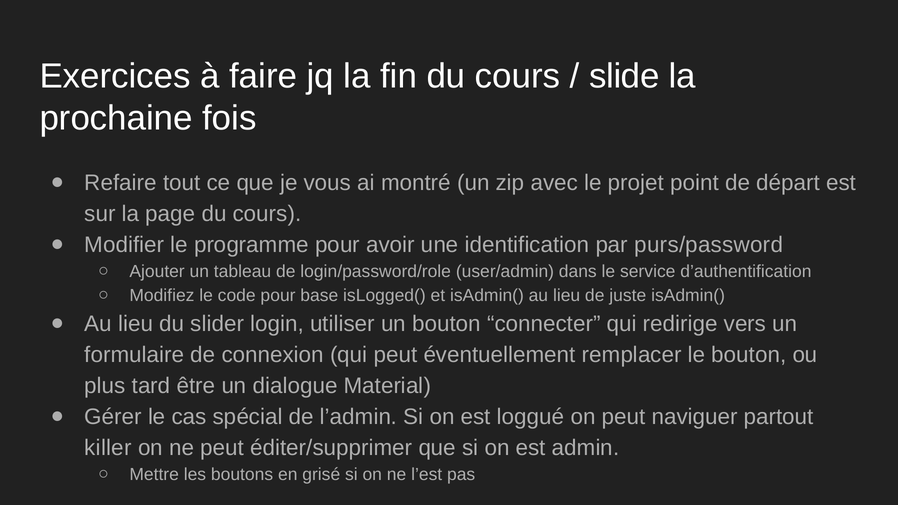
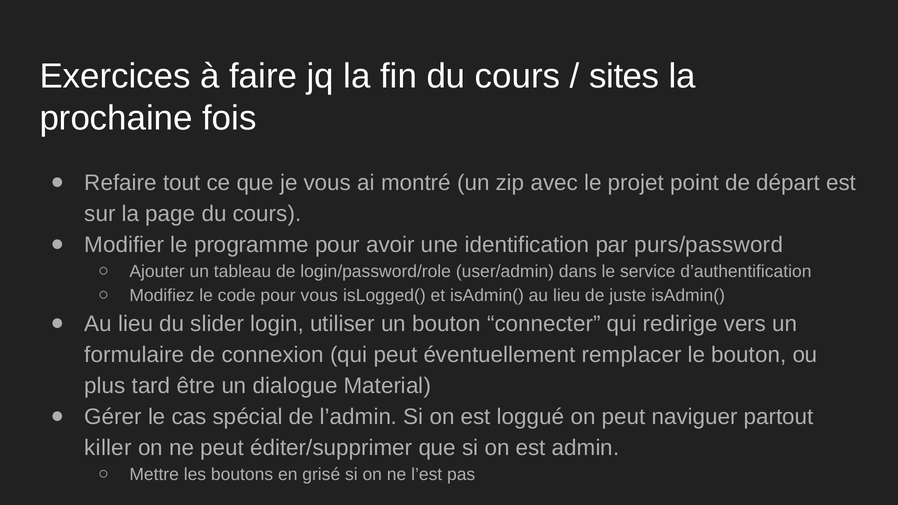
slide: slide -> sites (624, 76)
pour base: base -> vous (319, 296)
